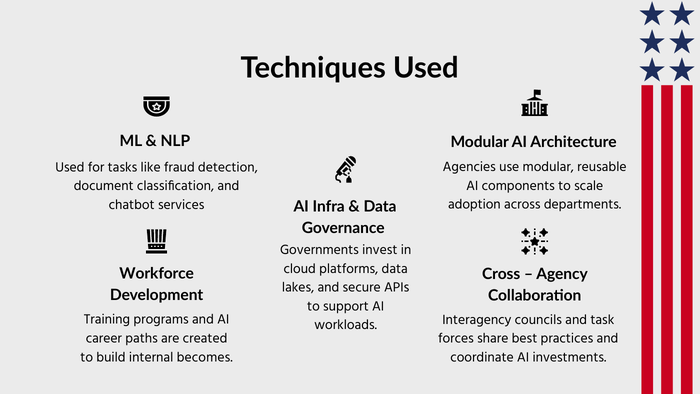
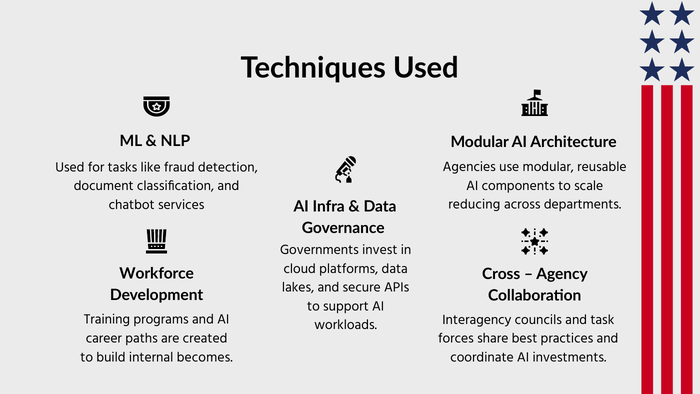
adoption: adoption -> reducing (474, 204)
